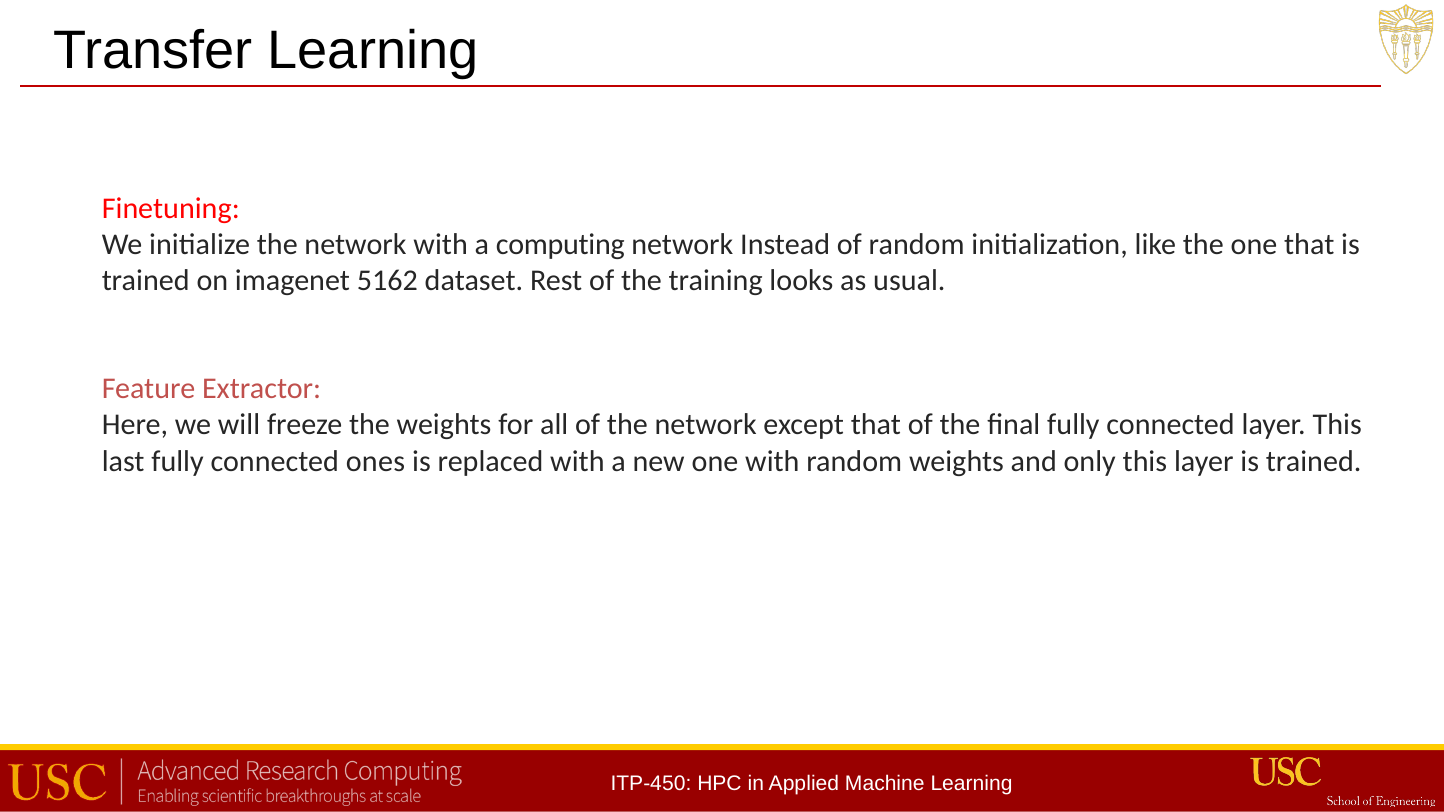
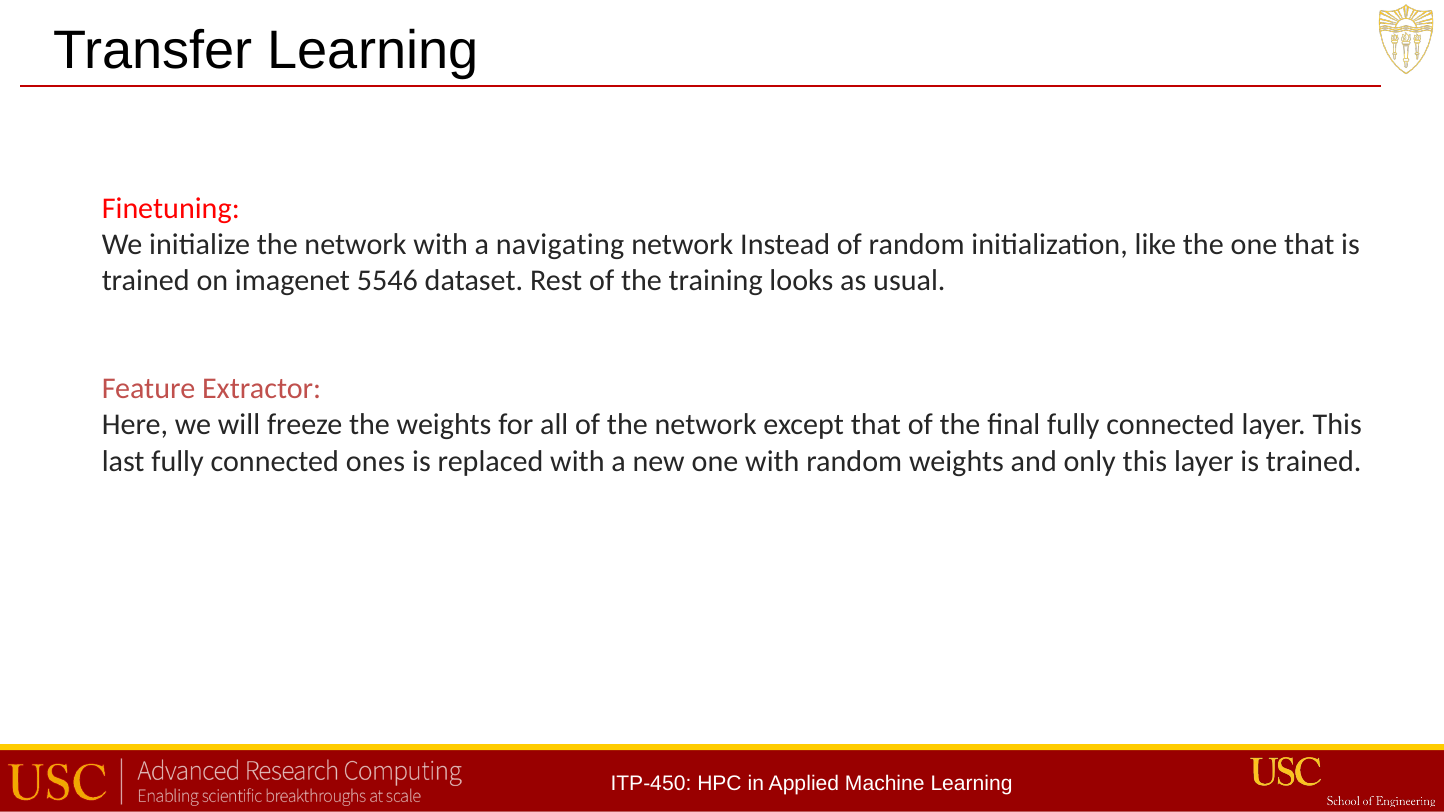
computing: computing -> navigating (560, 245)
5162: 5162 -> 5546 (387, 281)
